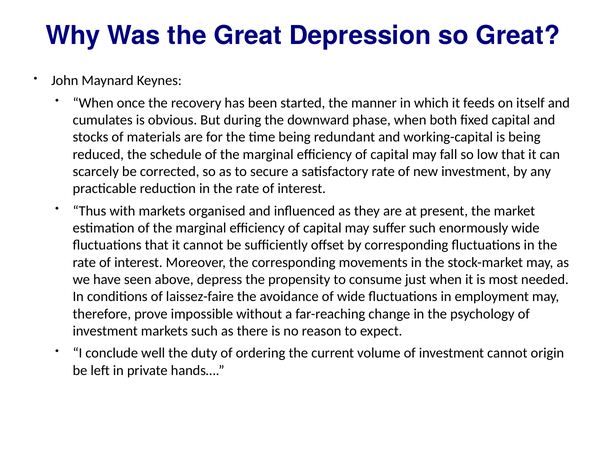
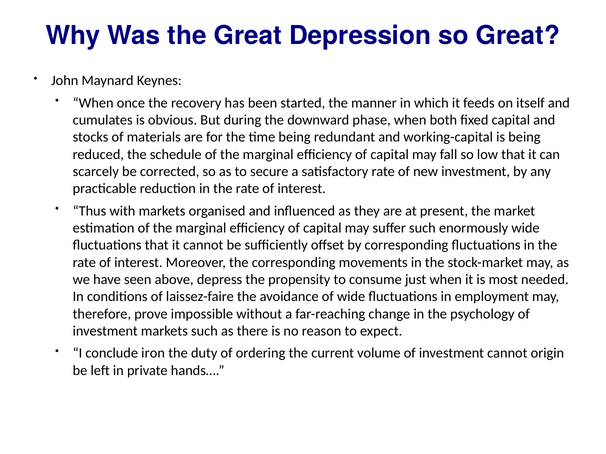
well: well -> iron (153, 354)
